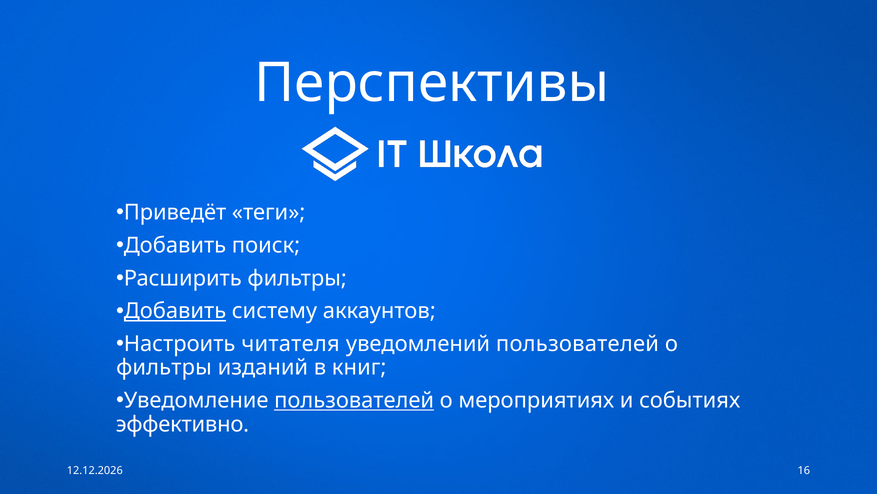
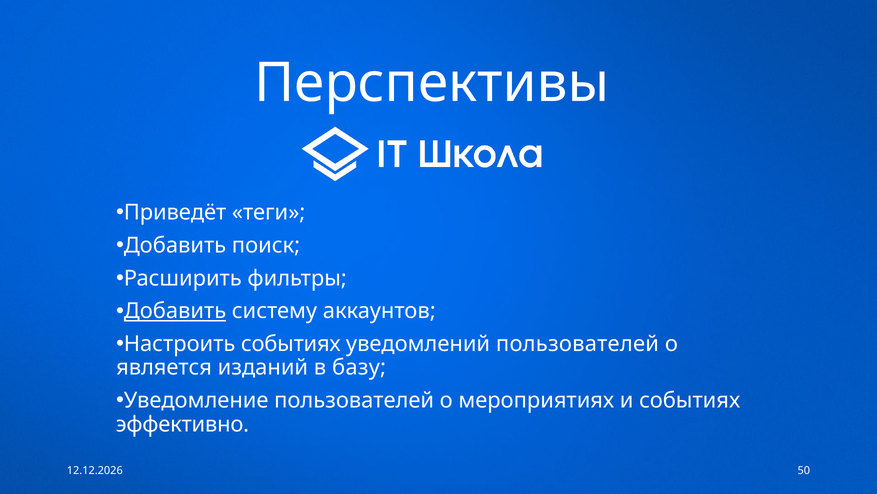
Настроить читателя: читателя -> событиях (291, 344)
фильтры: фильтры -> является (164, 367)
книг: книг -> базу (359, 367)
пользователей underline: present -> none (354, 400)
16: 16 -> 50 (804, 470)
